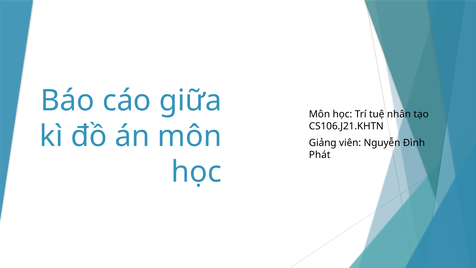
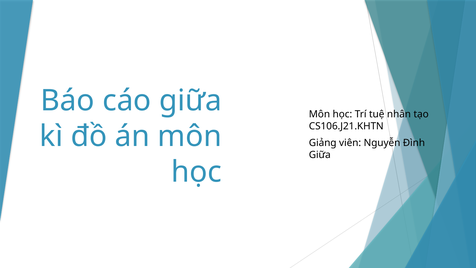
Phát: Phát -> Giữa (320, 155)
